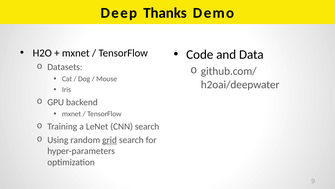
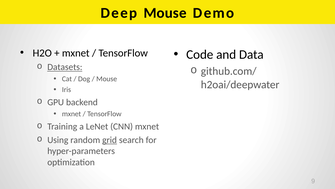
Deep Thanks: Thanks -> Mouse (165, 13)
Datasets underline: none -> present (65, 67)
CNN search: search -> mxnet (147, 126)
